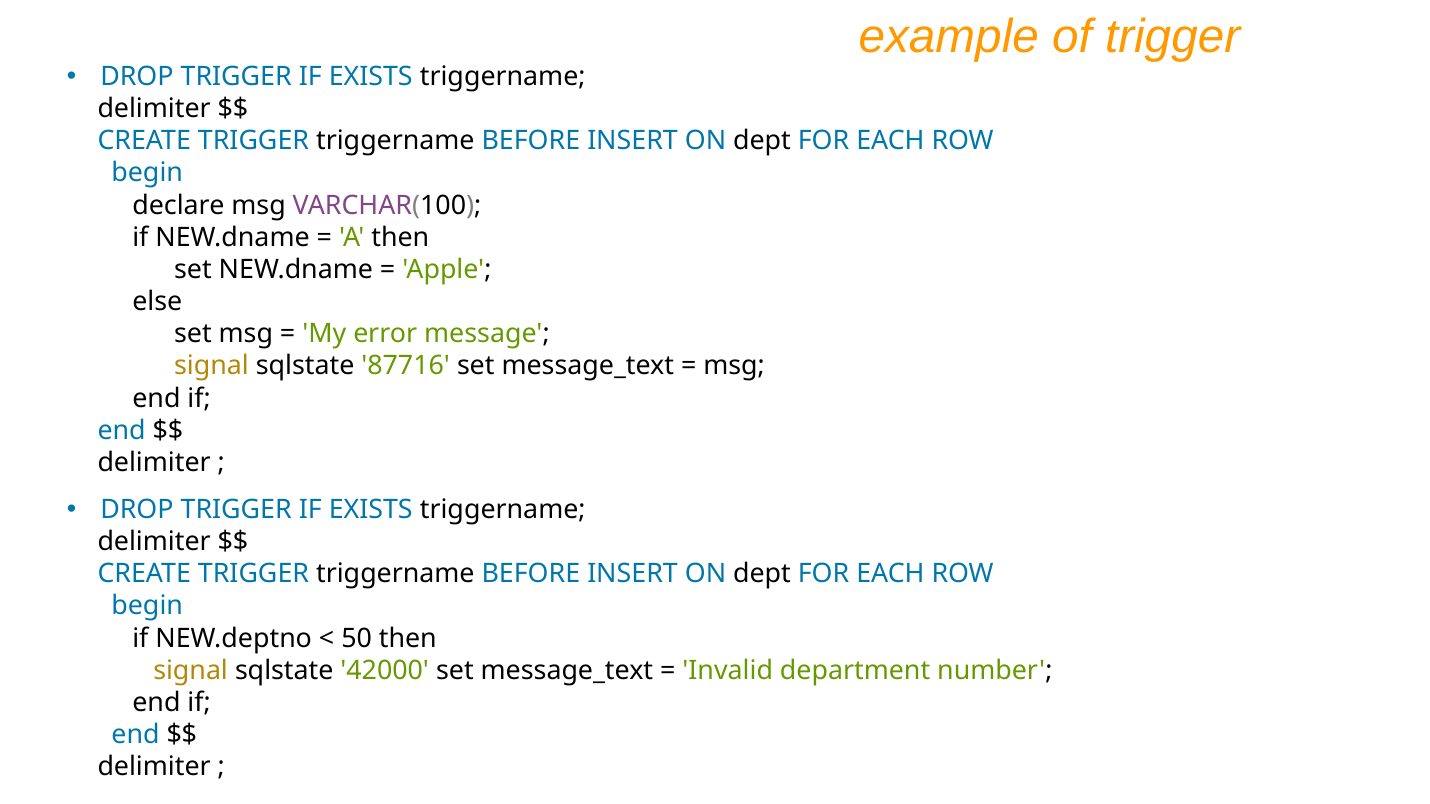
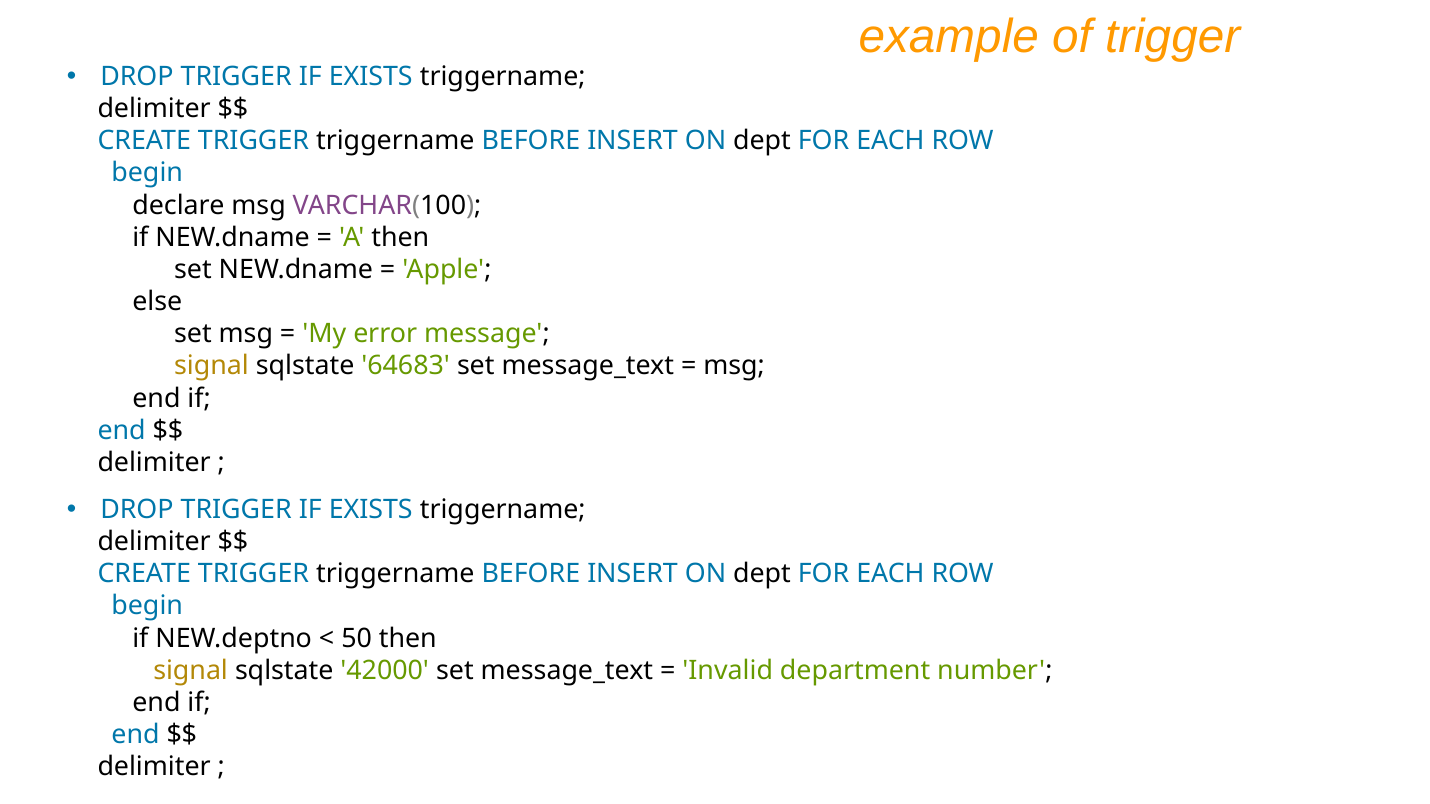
87716: 87716 -> 64683 (406, 366)
